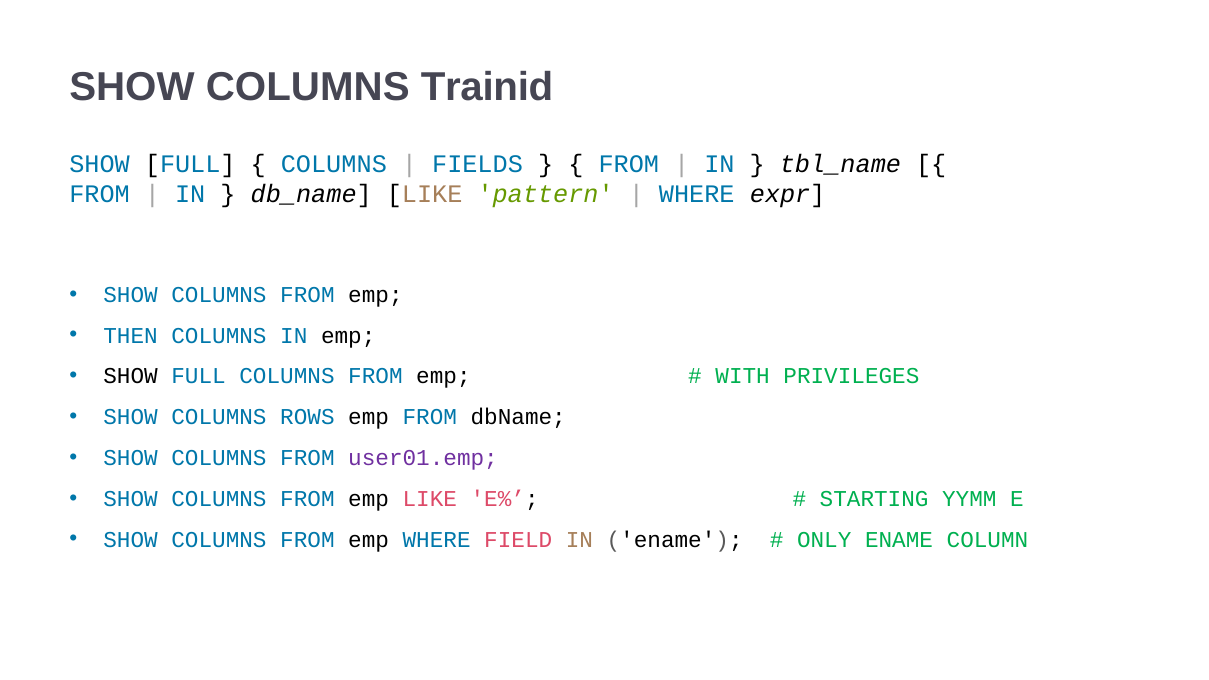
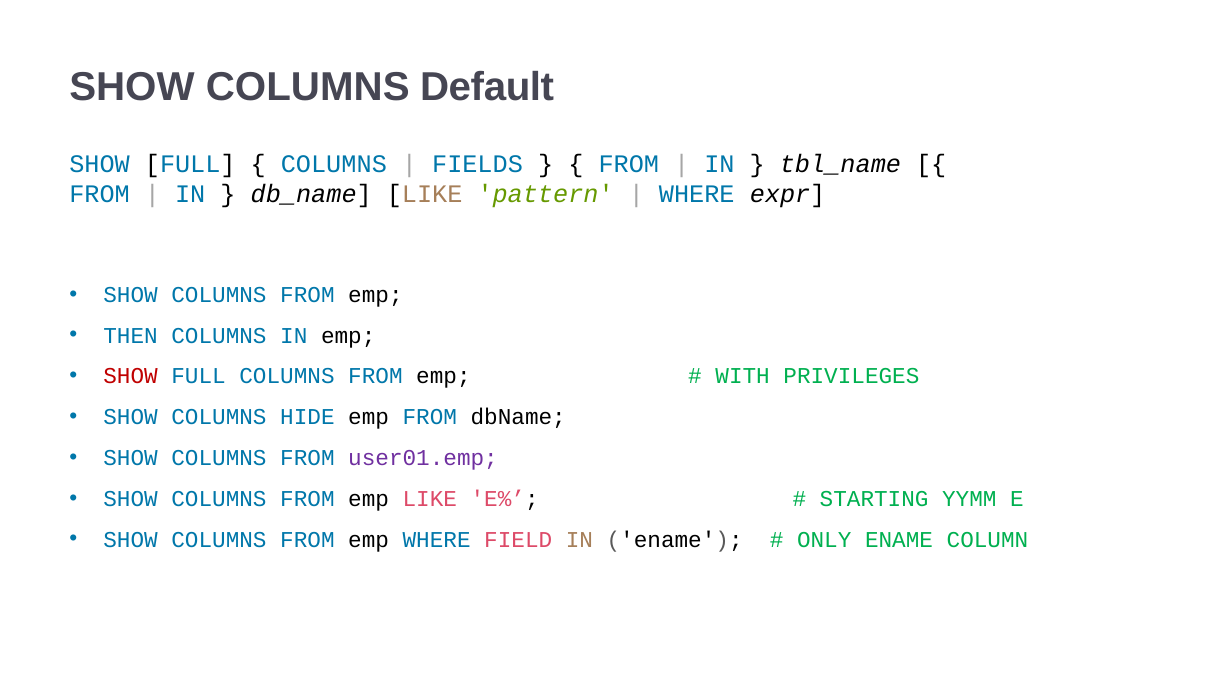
Trainid: Trainid -> Default (487, 87)
SHOW colour: black -> red (131, 376)
ROWS: ROWS -> HIDE (307, 417)
